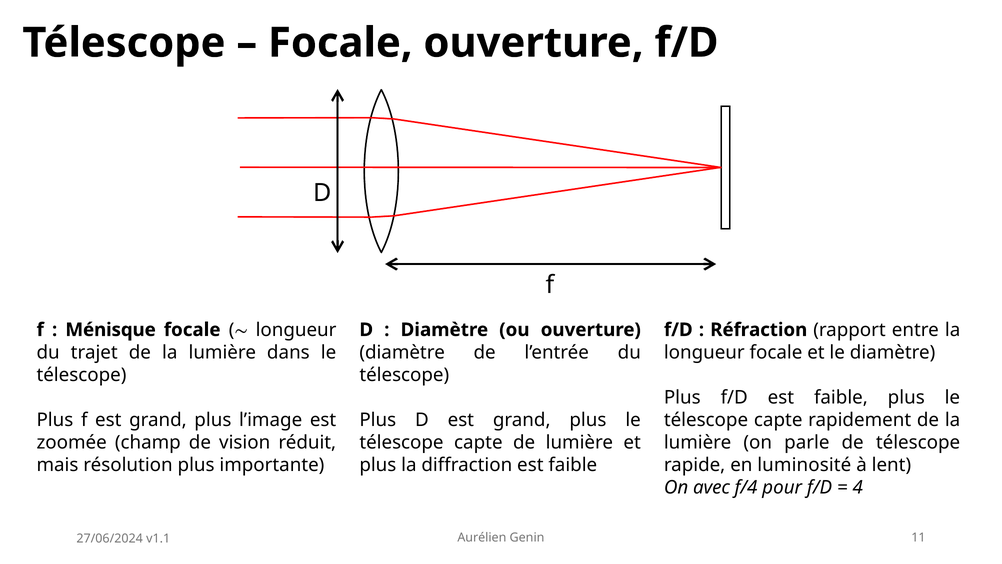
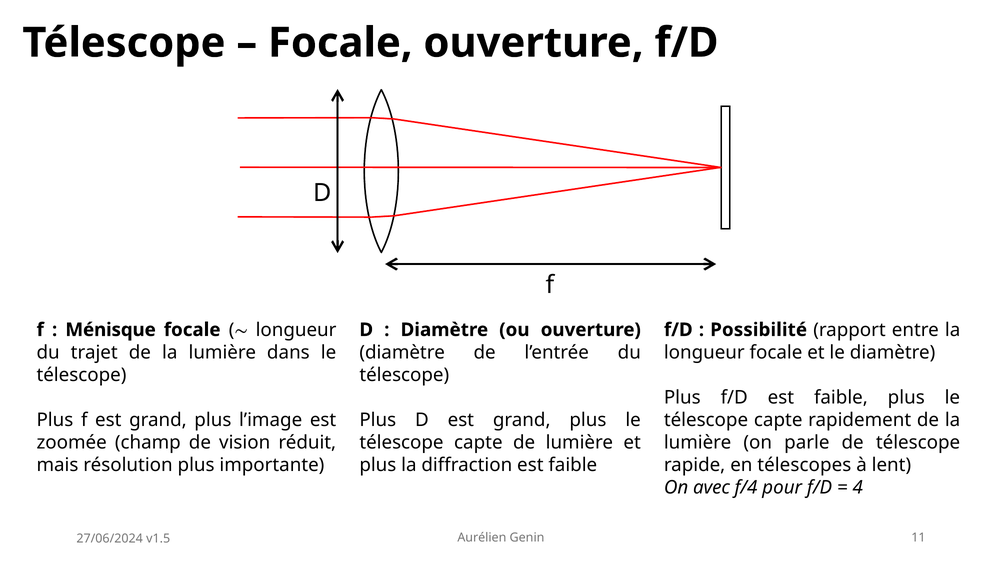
Réfraction: Réfraction -> Possibilité (759, 330)
luminosité: luminosité -> télescopes (804, 465)
v1.1: v1.1 -> v1.5 (158, 538)
